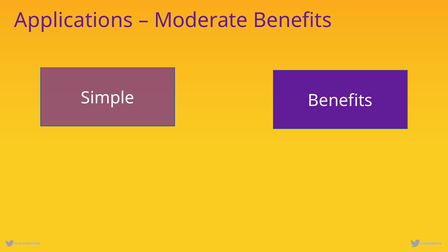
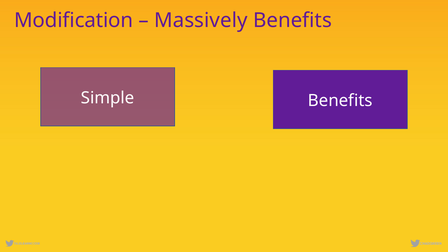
Applications: Applications -> Modification (74, 20)
Moderate: Moderate -> Massively (201, 20)
